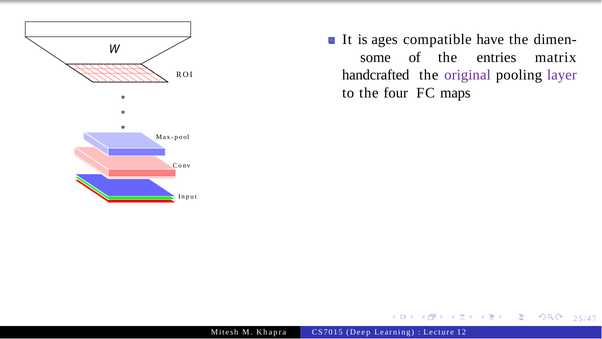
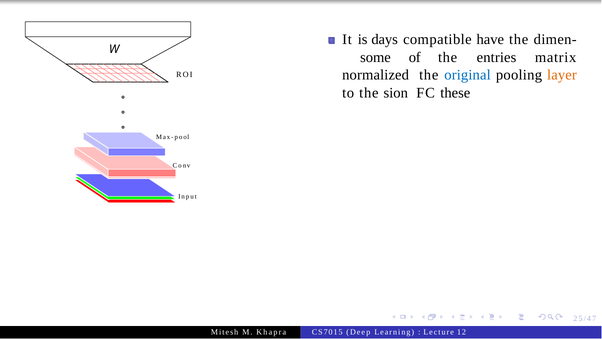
ages: ages -> days (385, 39)
handcrafted: handcrafted -> normalized (376, 75)
original colour: purple -> blue (468, 75)
layer colour: purple -> orange (562, 75)
four: four -> sion (396, 93)
maps: maps -> these (455, 93)
